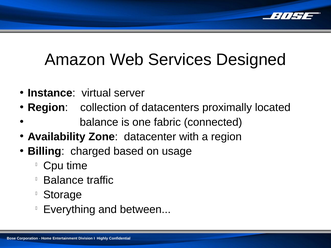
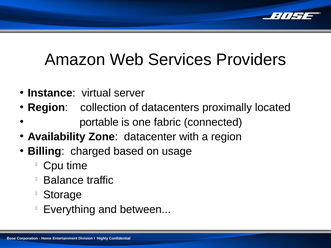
Designed: Designed -> Providers (251, 60)
balance: balance -> portable (99, 122)
